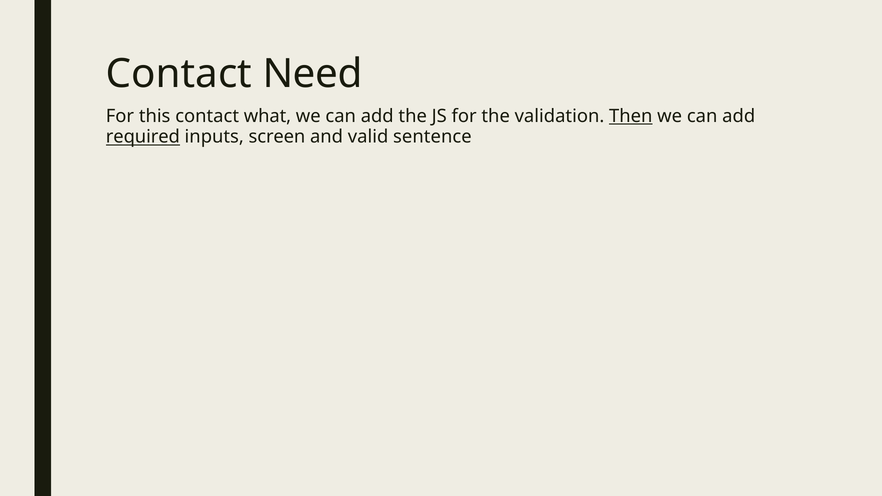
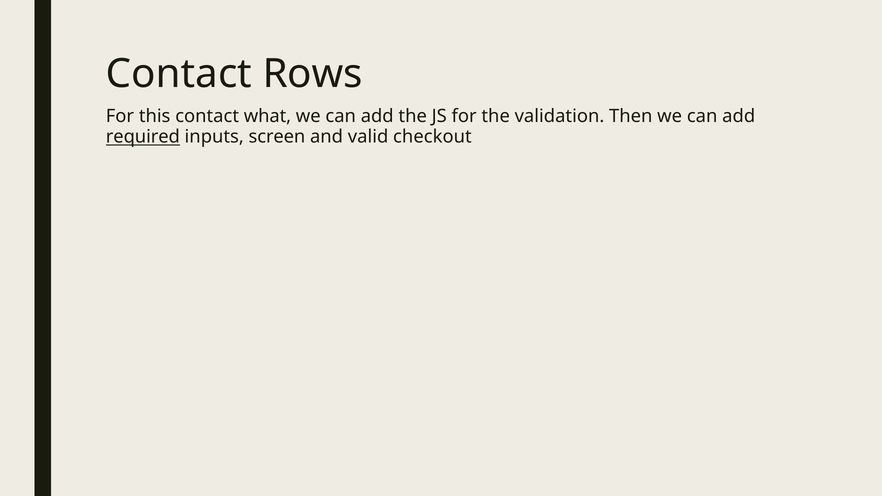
Need: Need -> Rows (313, 74)
Then underline: present -> none (631, 116)
sentence: sentence -> checkout (432, 137)
